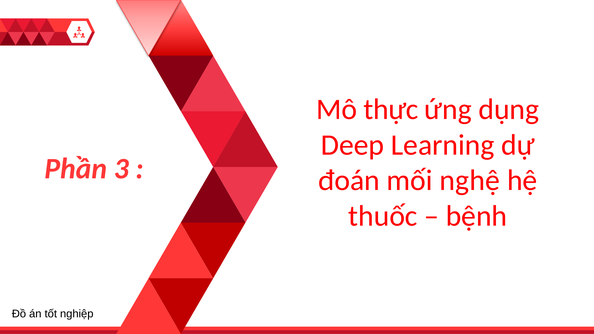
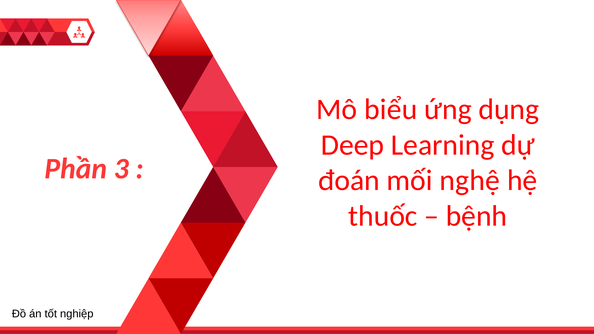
thực: thực -> biểu (391, 109)
